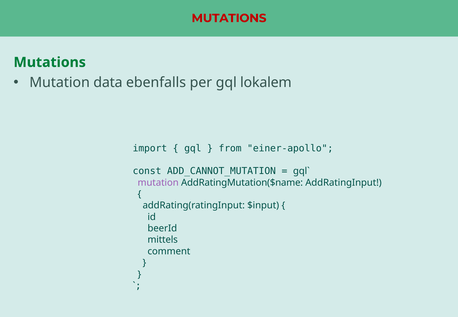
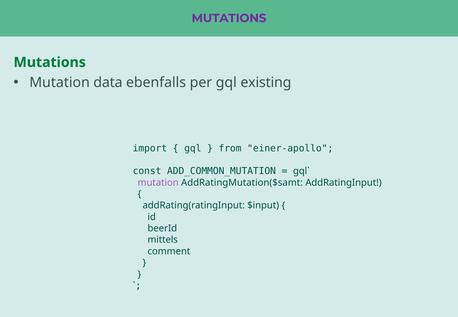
MUTATIONS colour: red -> purple (229, 18)
lokalem: lokalem -> existing (266, 83)
ADD_CANNOT_MUTATION: ADD_CANNOT_MUTATION -> ADD_COMMON_MUTATION (221, 171)
AddRatingMutation($name: AddRatingMutation($name -> AddRatingMutation($samt (242, 183)
